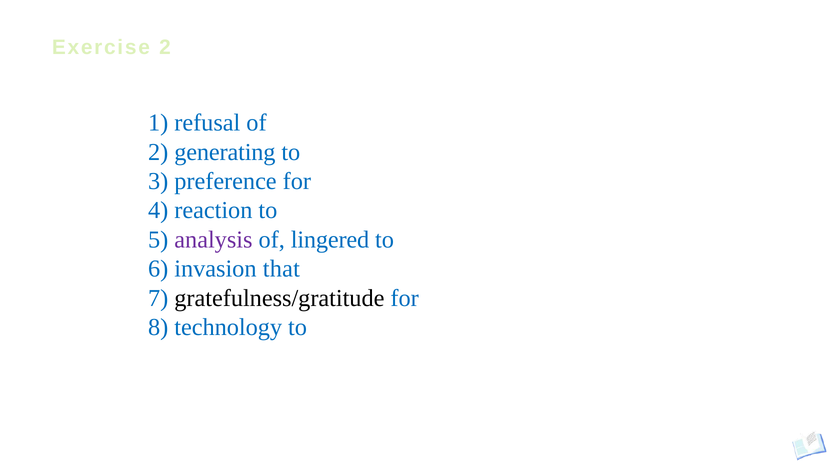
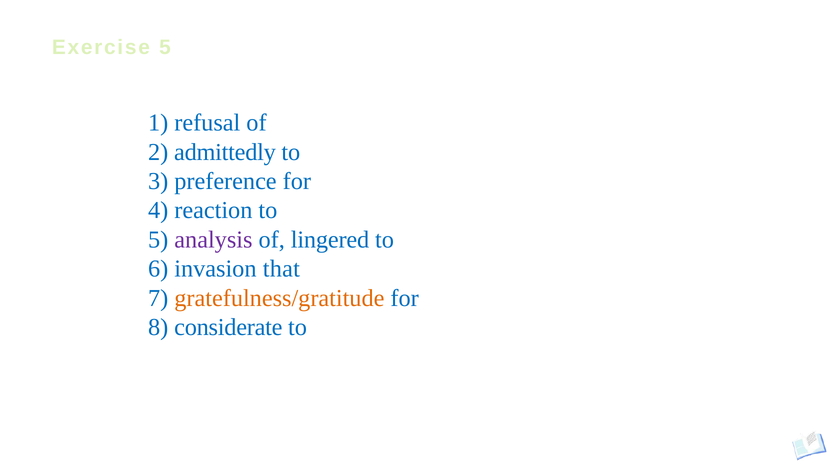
Exercise 2: 2 -> 5 (165, 47)
generating: generating -> admittedly (225, 152)
gratefulness/gratitude colour: black -> orange (279, 298)
technology: technology -> considerate (228, 327)
